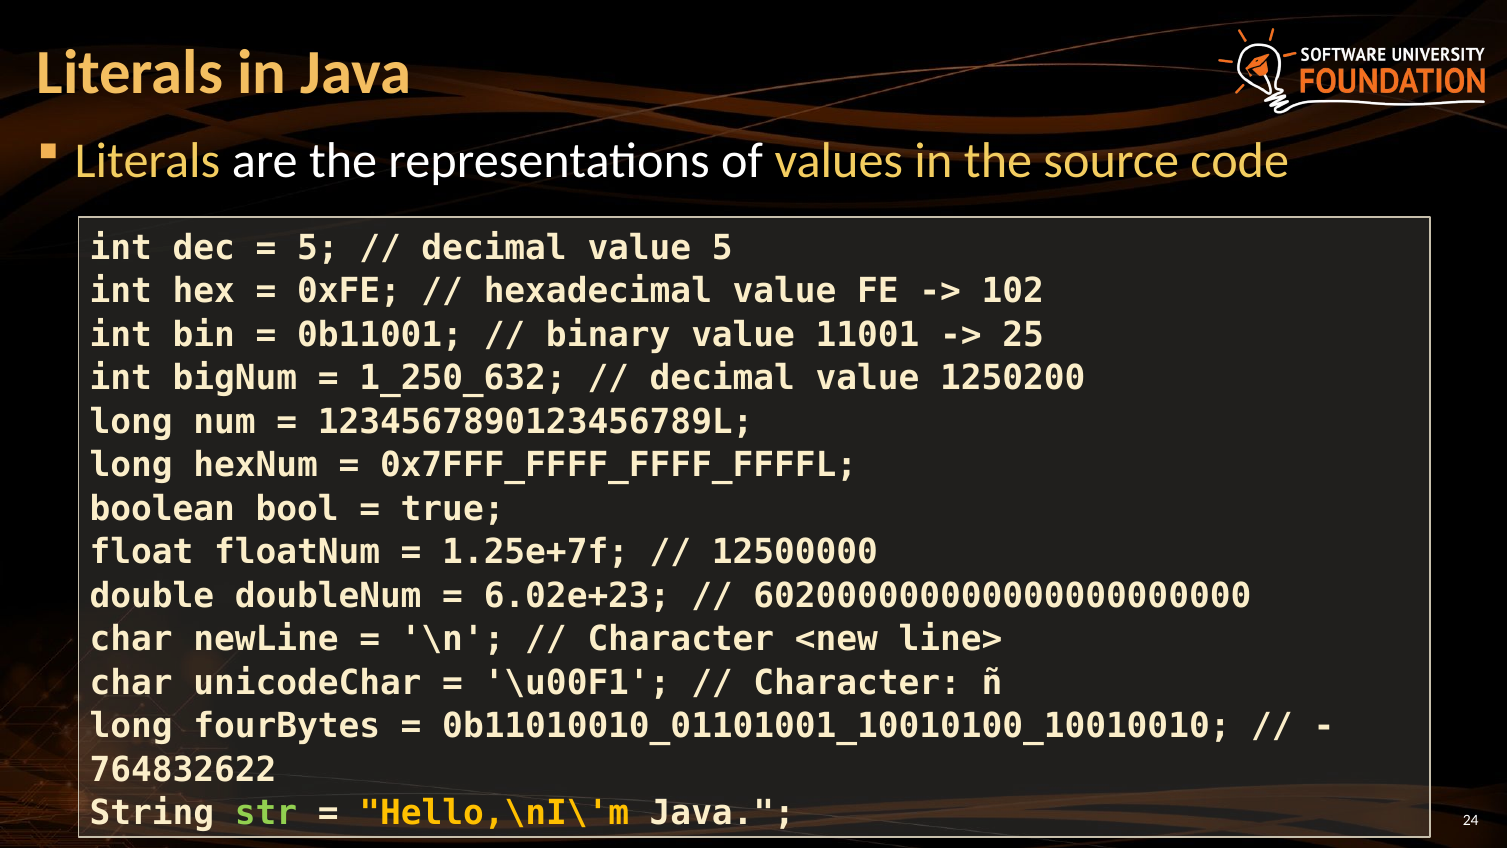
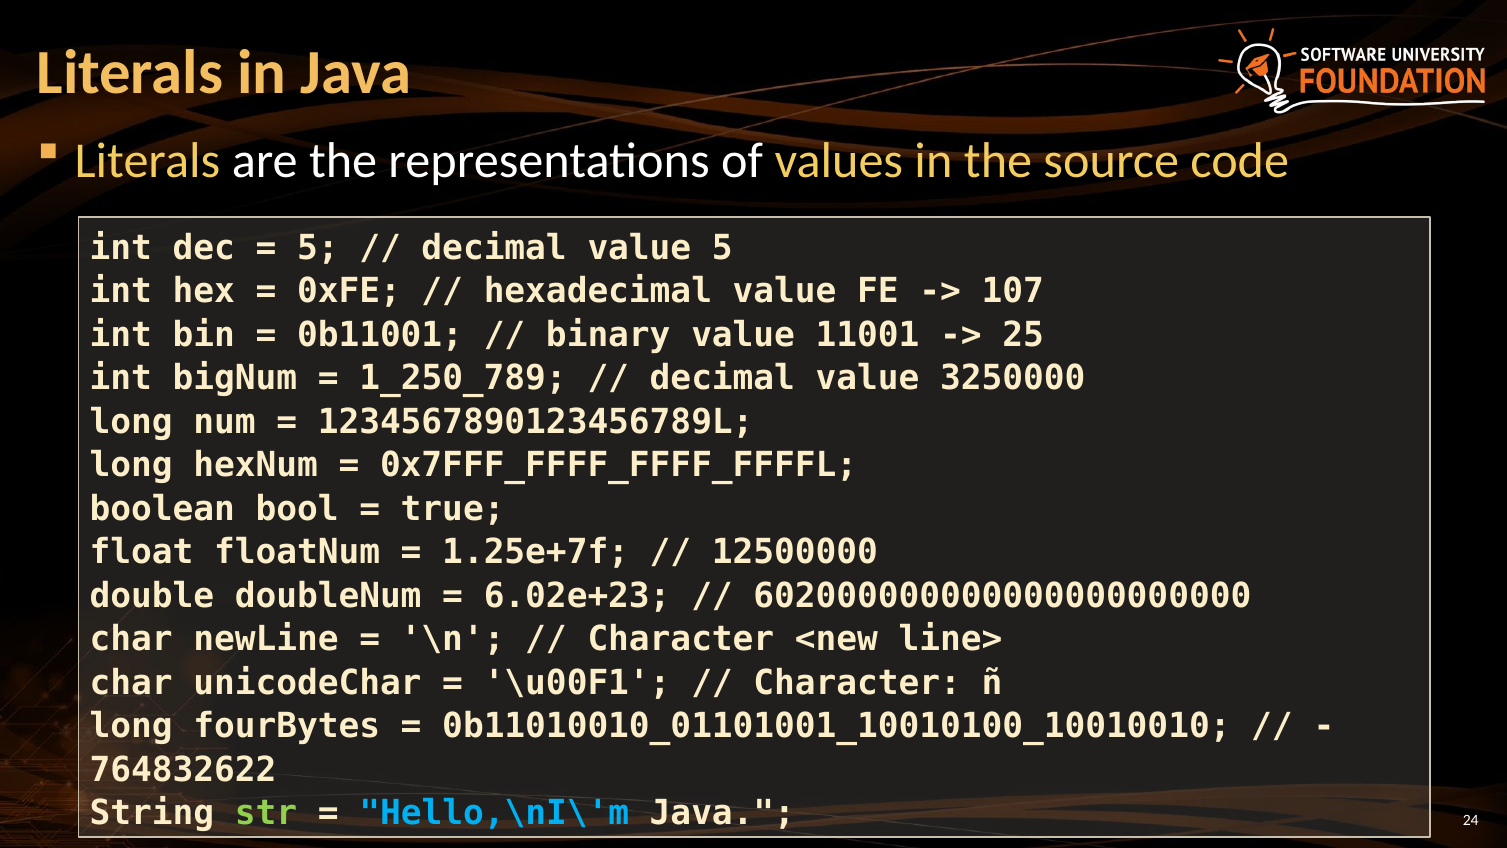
102: 102 -> 107 (1013, 291)
1_250_632: 1_250_632 -> 1_250_789 (463, 378)
1250200: 1250200 -> 3250000 (1013, 378)
Hello,\nI\'m colour: yellow -> light blue (494, 813)
